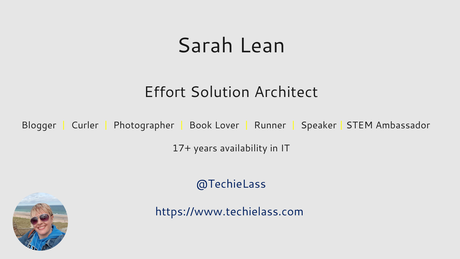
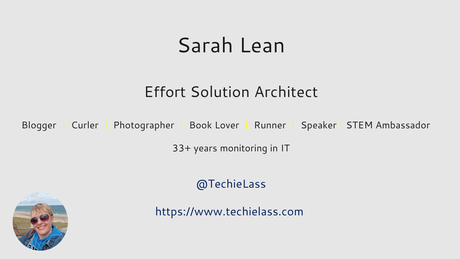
17+: 17+ -> 33+ (182, 148)
availability: availability -> monitoring (244, 148)
